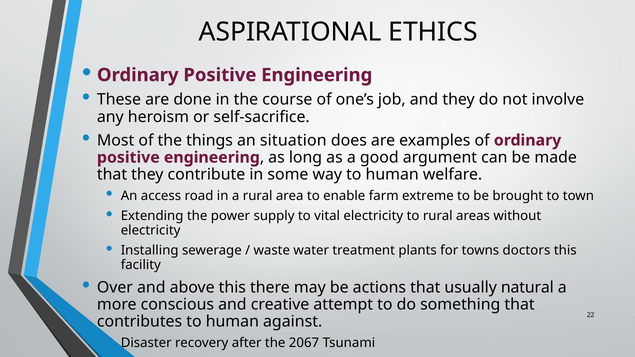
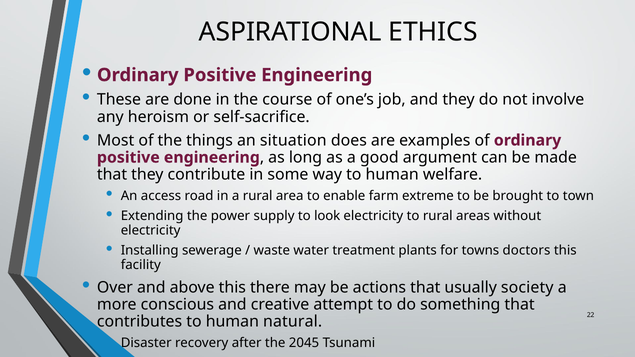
vital: vital -> look (327, 216)
natural: natural -> society (527, 287)
against: against -> natural (293, 322)
2067: 2067 -> 2045 (304, 343)
